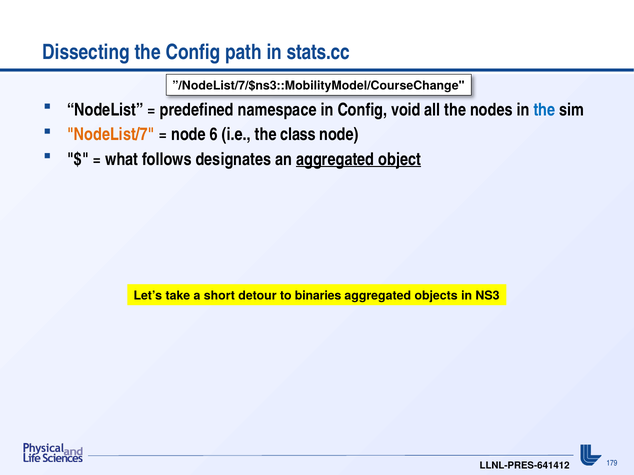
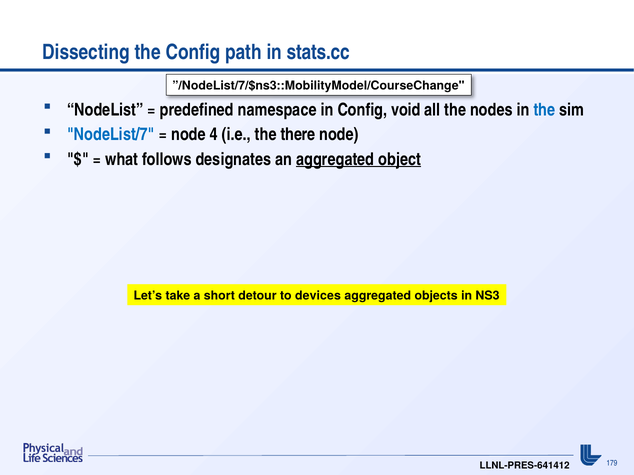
NodeList/7 colour: orange -> blue (111, 135)
6: 6 -> 4 (214, 135)
class: class -> there (298, 135)
binaries: binaries -> devices (318, 296)
